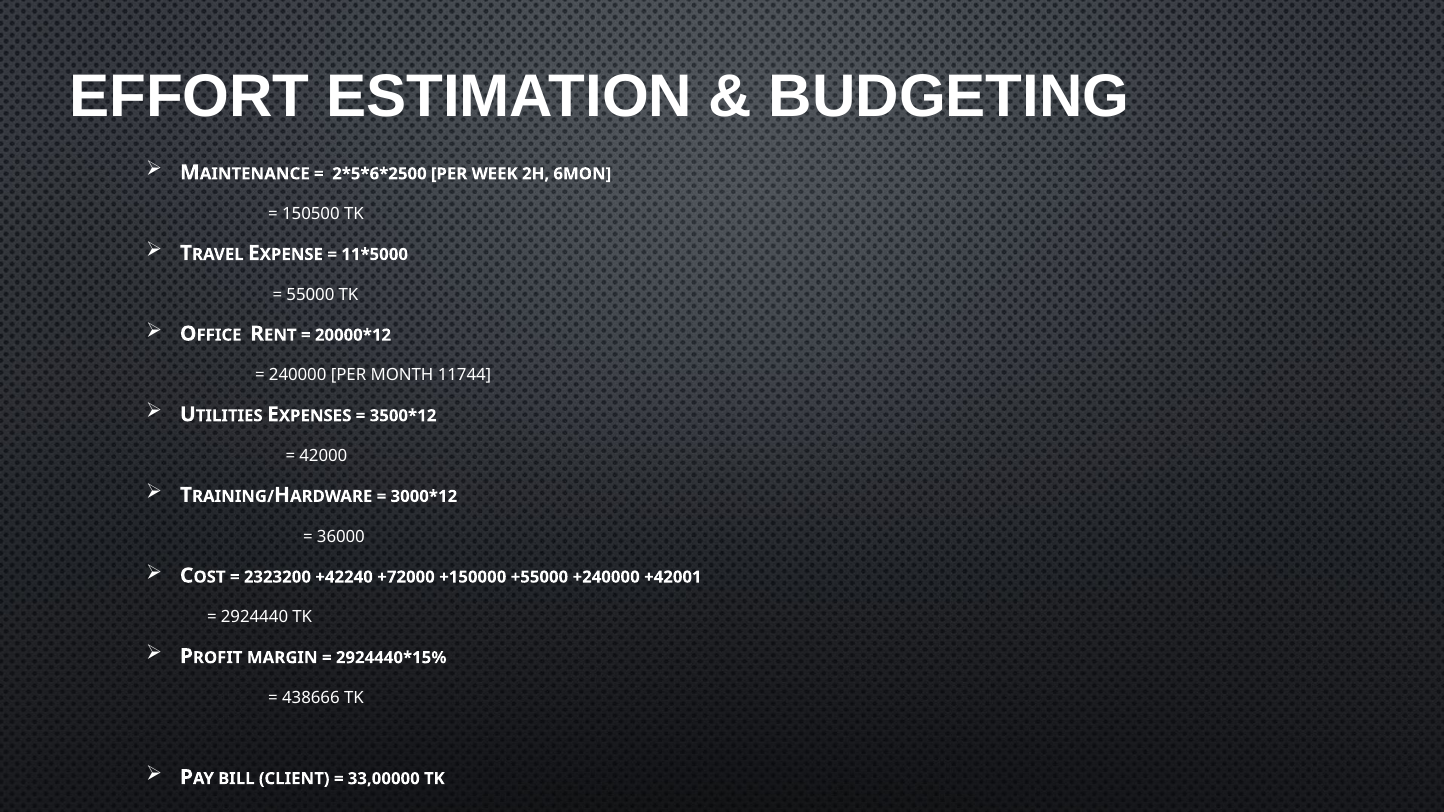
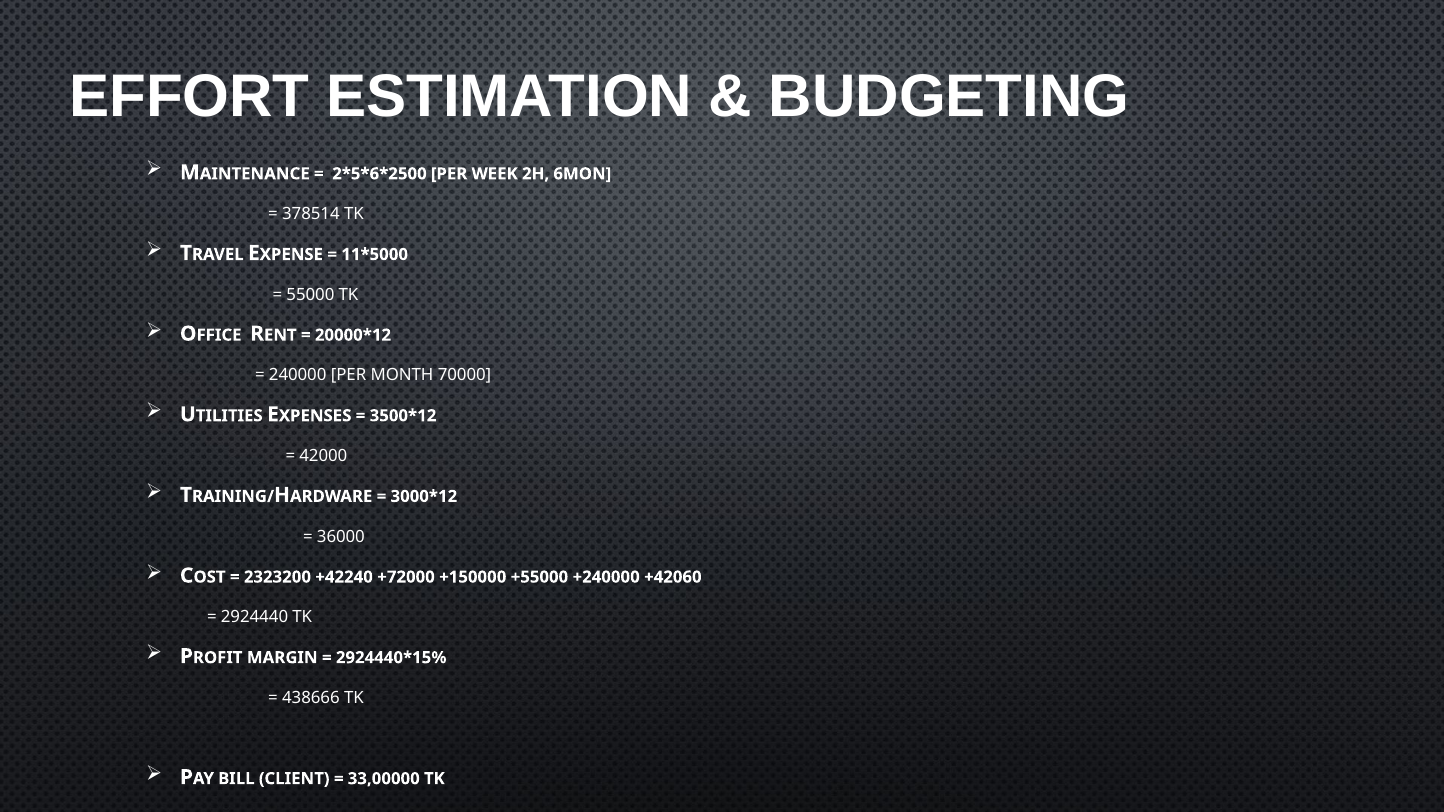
150500: 150500 -> 378514 (311, 214)
11744: 11744 -> 70000 (465, 376)
+42001: +42001 -> +42060 (673, 577)
